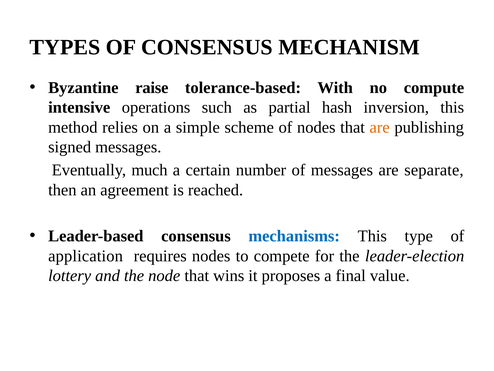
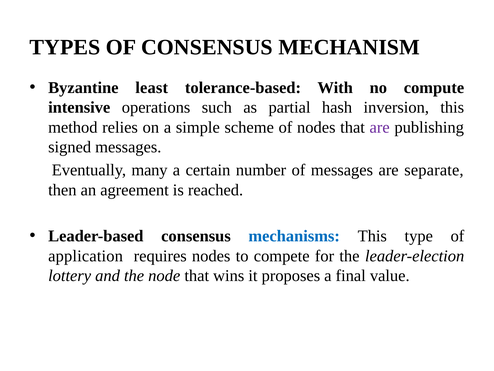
raise: raise -> least (152, 88)
are colour: orange -> purple (380, 127)
much: much -> many (149, 170)
